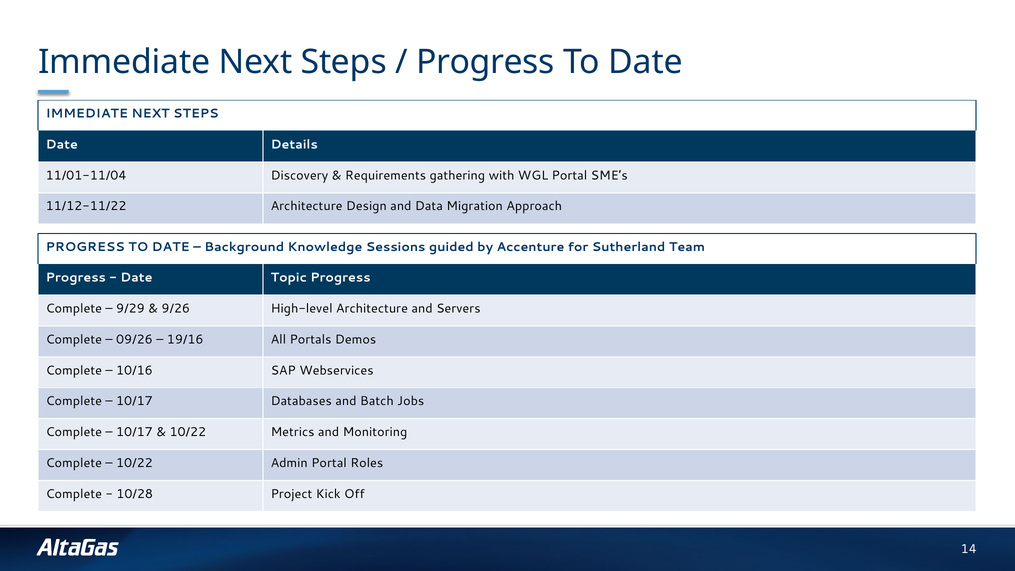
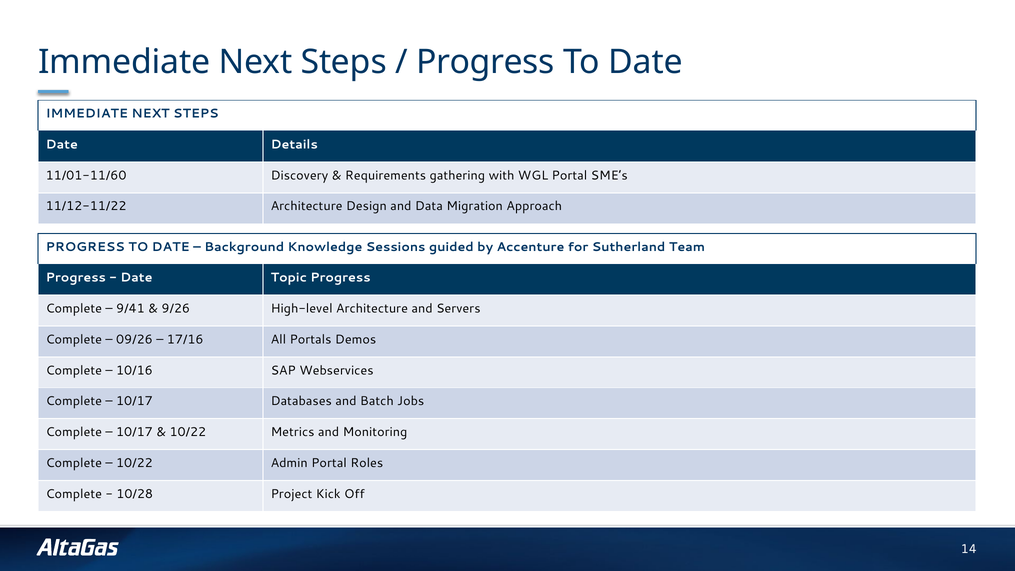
11/01-11/04: 11/01-11/04 -> 11/01-11/60 (86, 175)
9/29: 9/29 -> 9/41 (130, 309)
19/16: 19/16 -> 17/16 (185, 339)
